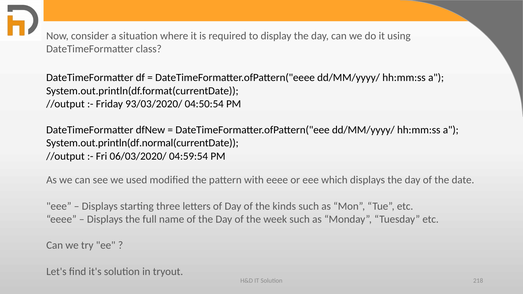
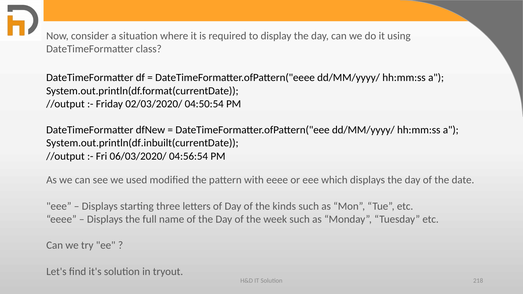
93/03/2020/: 93/03/2020/ -> 02/03/2020/ (154, 104)
System.out.println(df.normal(currentDate: System.out.println(df.normal(currentDate -> System.out.println(df.inbuilt(currentDate (142, 143)
04:59:54: 04:59:54 -> 04:56:54 (189, 156)
